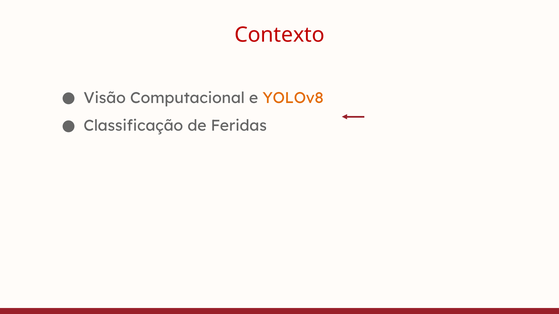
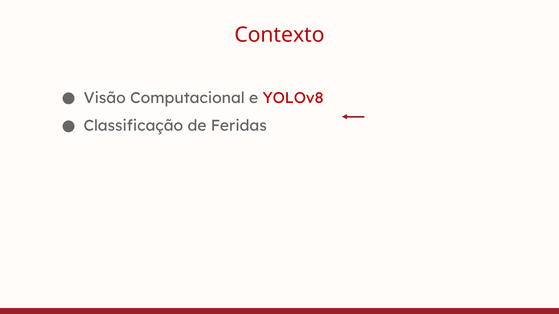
YOLOv8 colour: orange -> red (293, 98)
